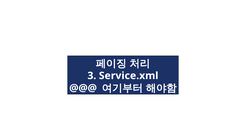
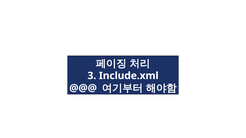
Service.xml: Service.xml -> Include.xml (129, 76)
